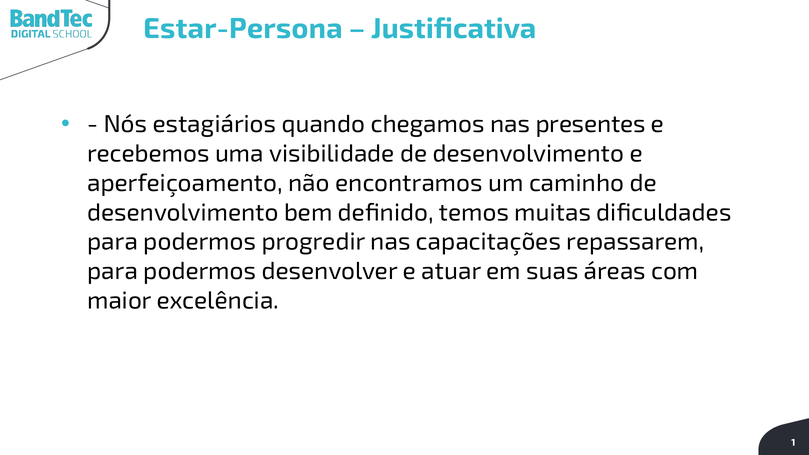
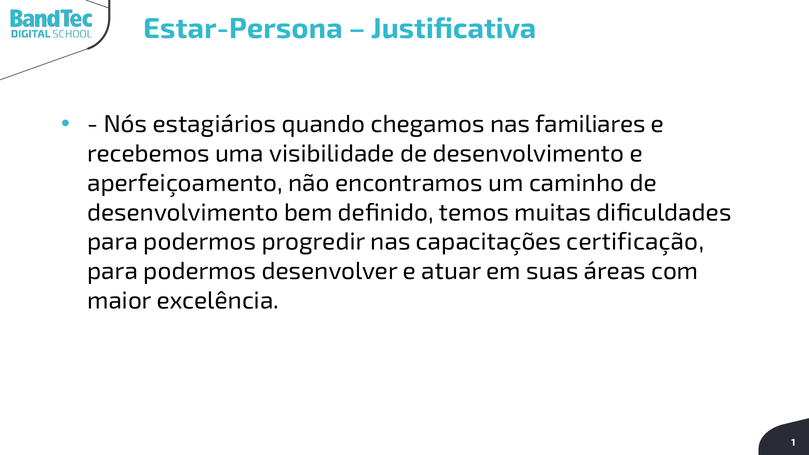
presentes: presentes -> familiares (590, 124)
repassarem: repassarem -> certificação (635, 242)
